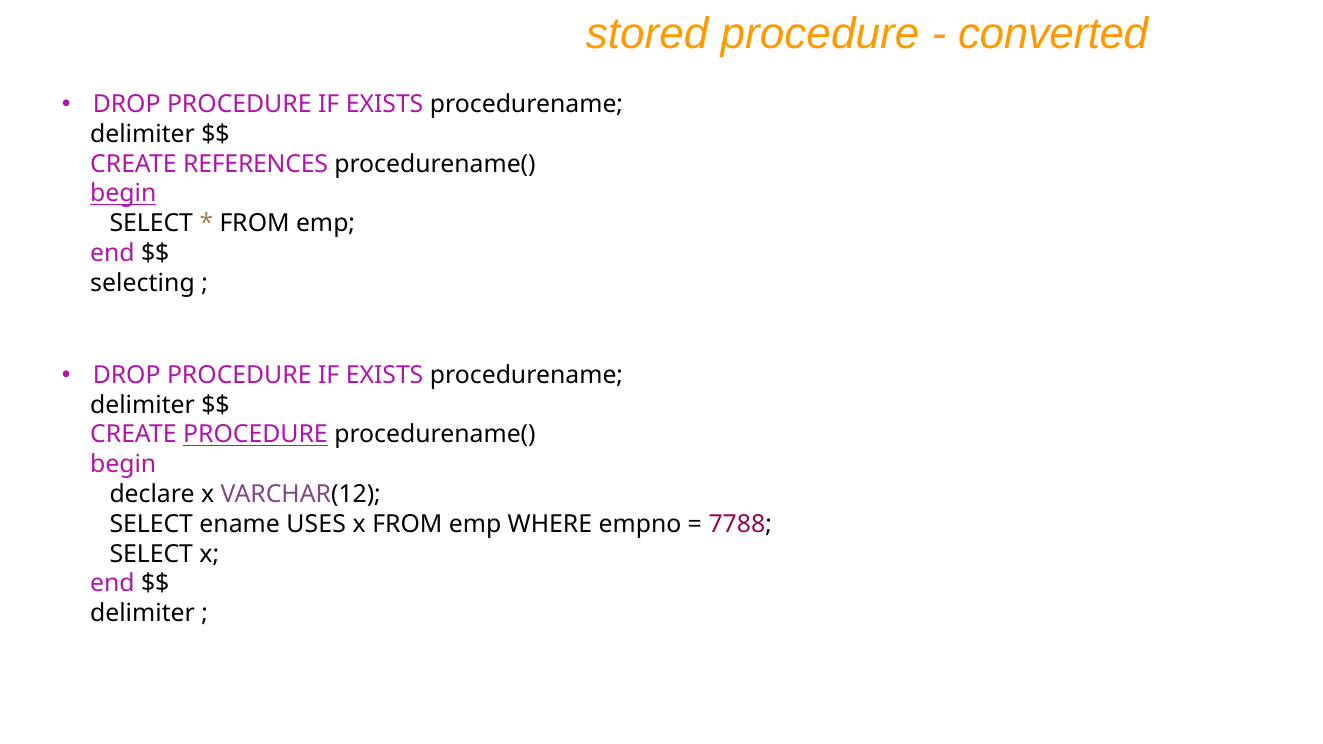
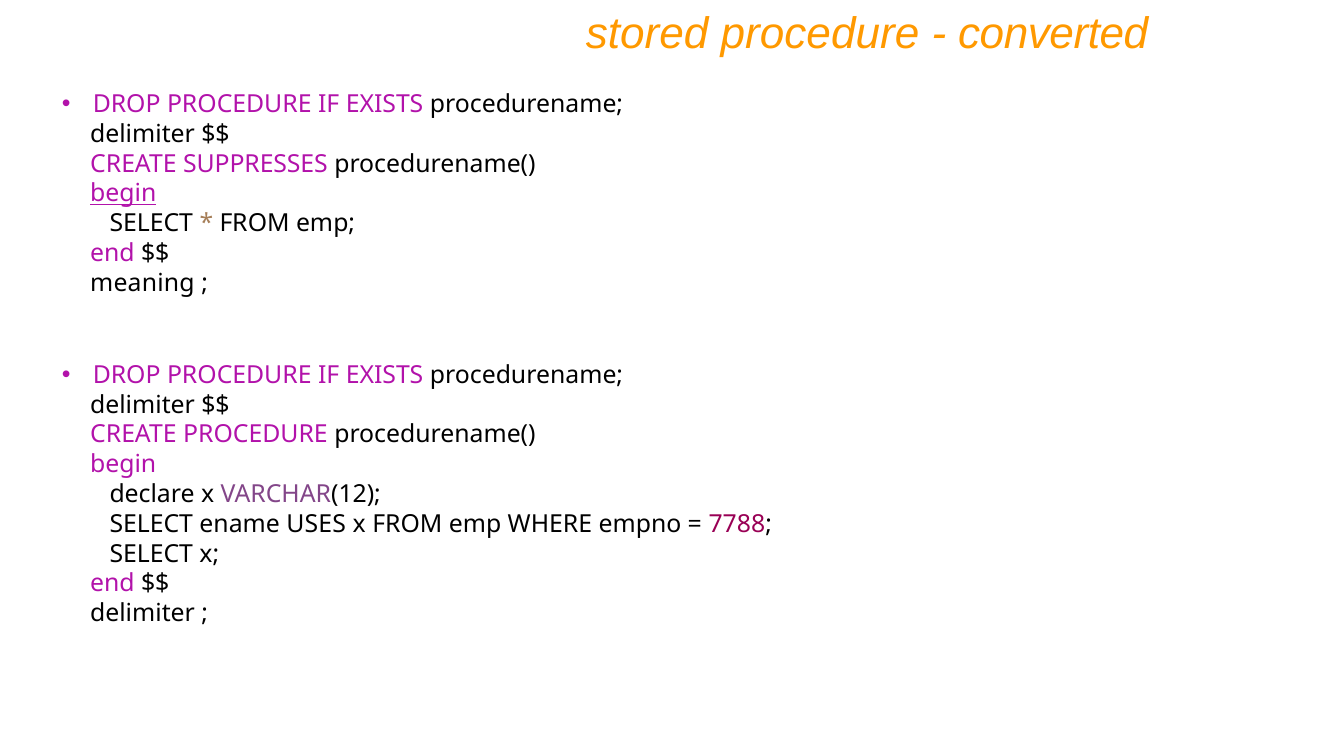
REFERENCES: REFERENCES -> SUPPRESSES (255, 164)
selecting: selecting -> meaning (142, 283)
PROCEDURE underline: present -> none (255, 435)
